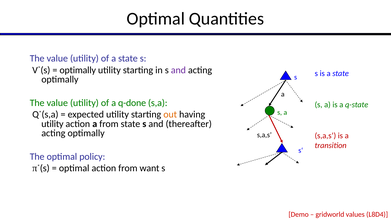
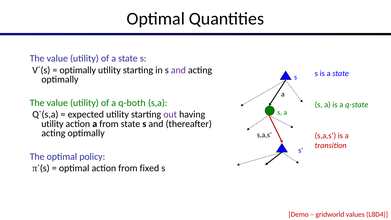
q-done: q-done -> q-both (132, 103)
out colour: orange -> purple (170, 114)
want: want -> fixed (149, 168)
